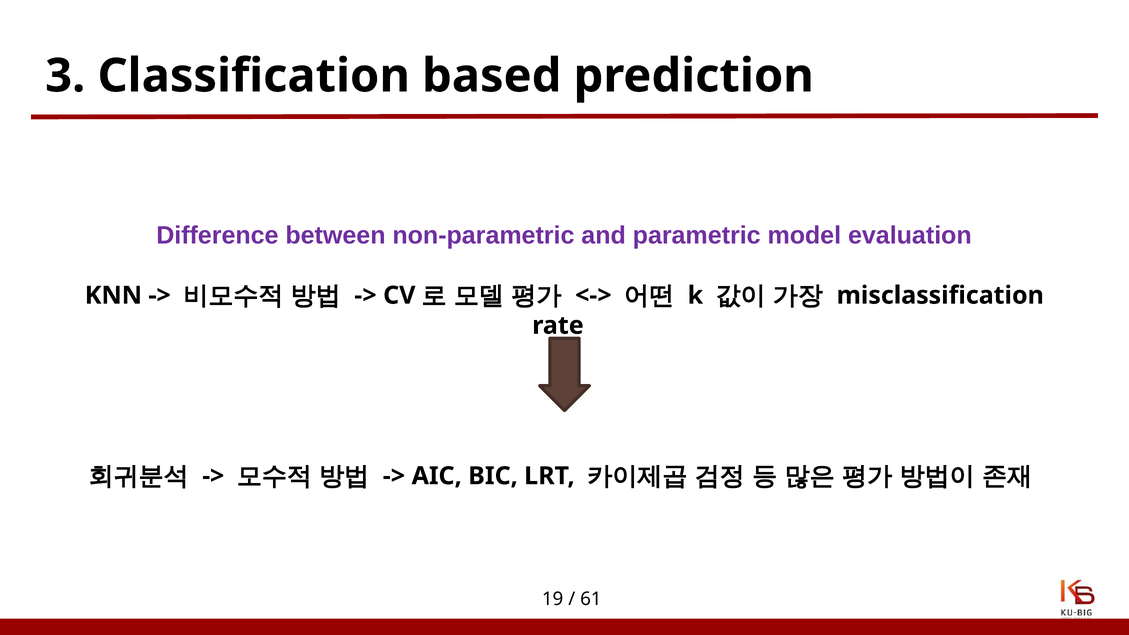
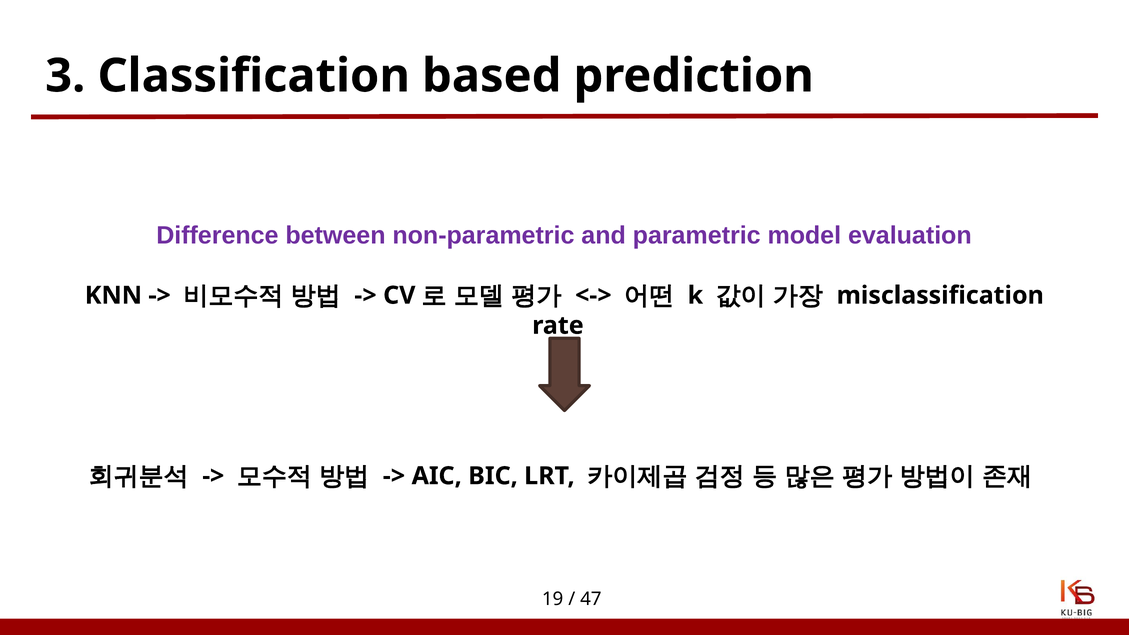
61: 61 -> 47 (591, 599)
